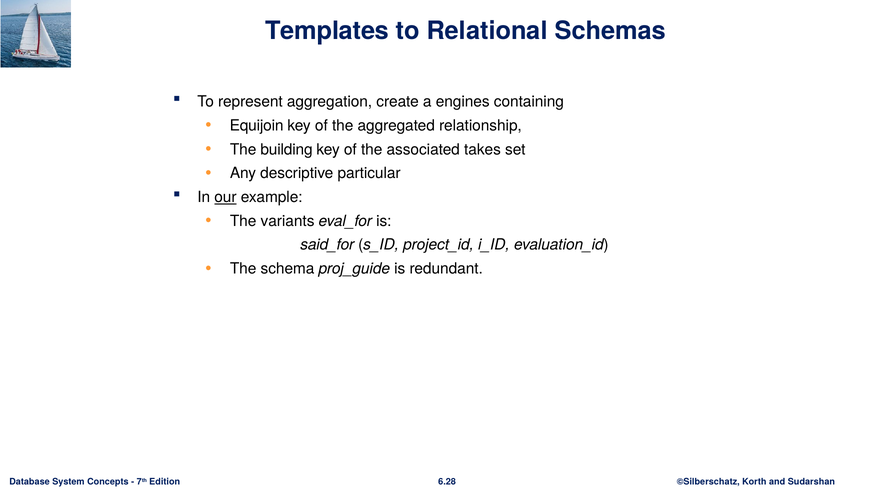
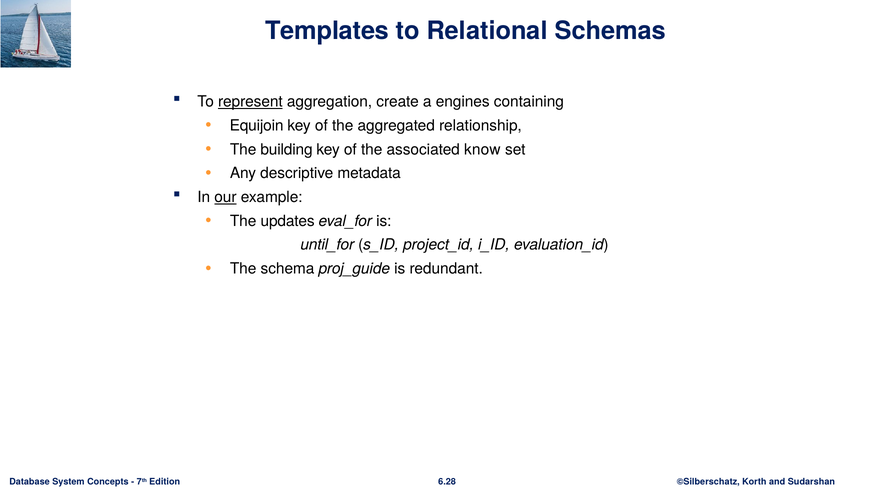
represent underline: none -> present (250, 102)
takes: takes -> know (482, 149)
particular: particular -> metadata (369, 173)
variants: variants -> updates (288, 221)
said_for: said_for -> until_for (327, 245)
